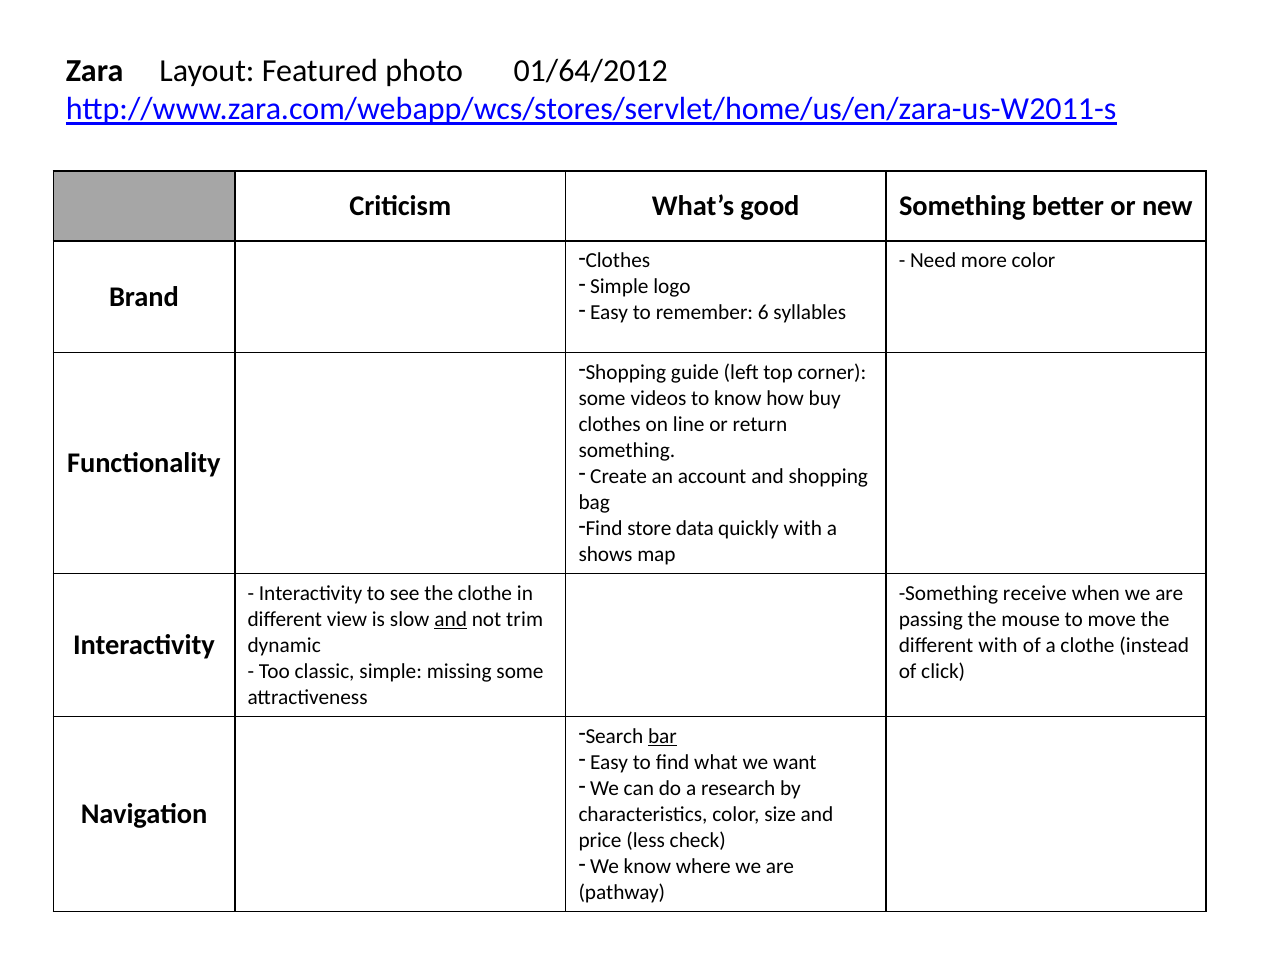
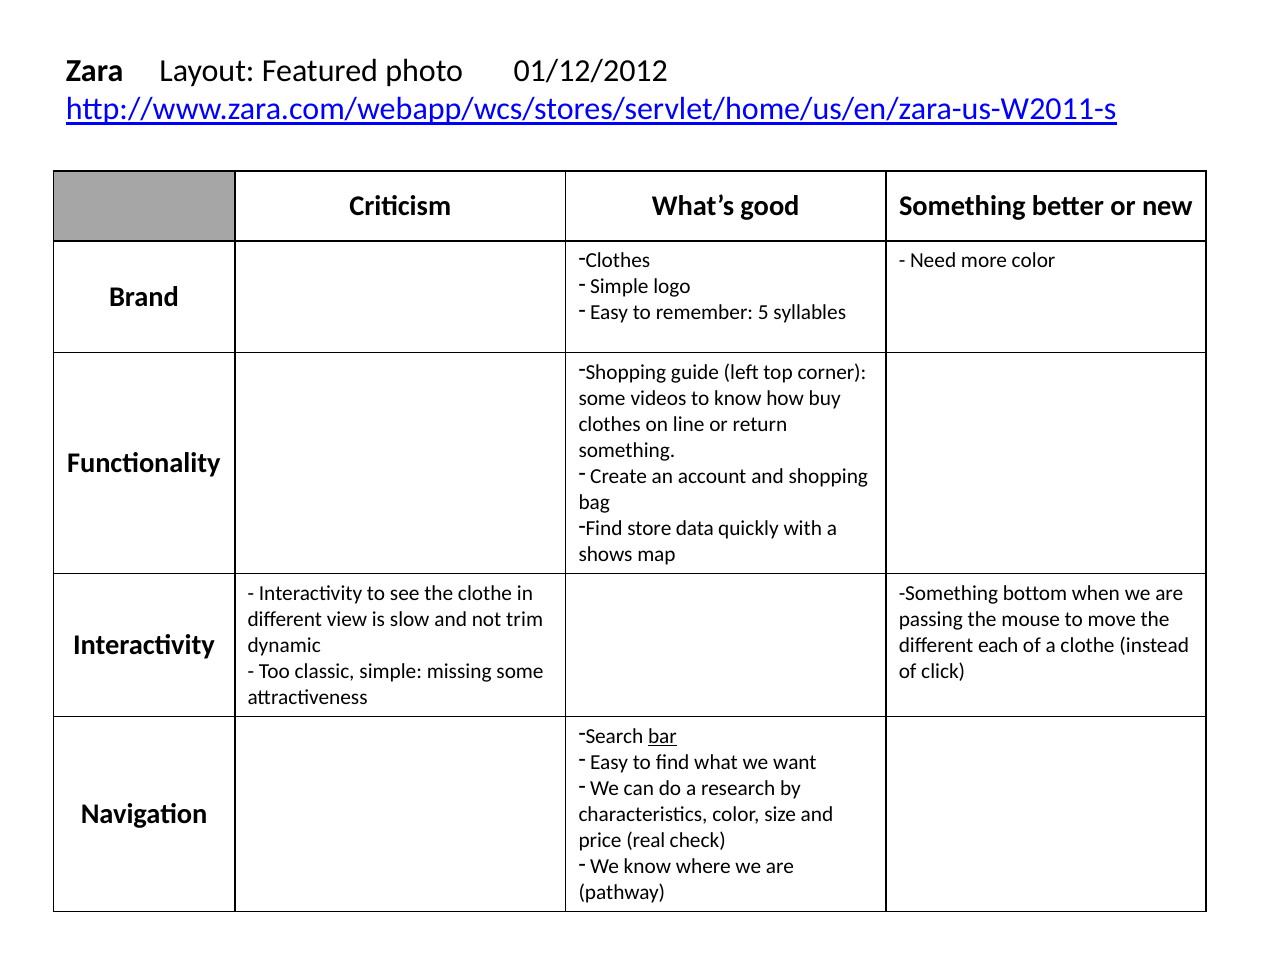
01/64/2012: 01/64/2012 -> 01/12/2012 (591, 71)
6: 6 -> 5 (763, 313)
receive: receive -> bottom (1035, 593)
and underline: present -> none (451, 619)
different with: with -> each (998, 645)
less: less -> real (646, 840)
